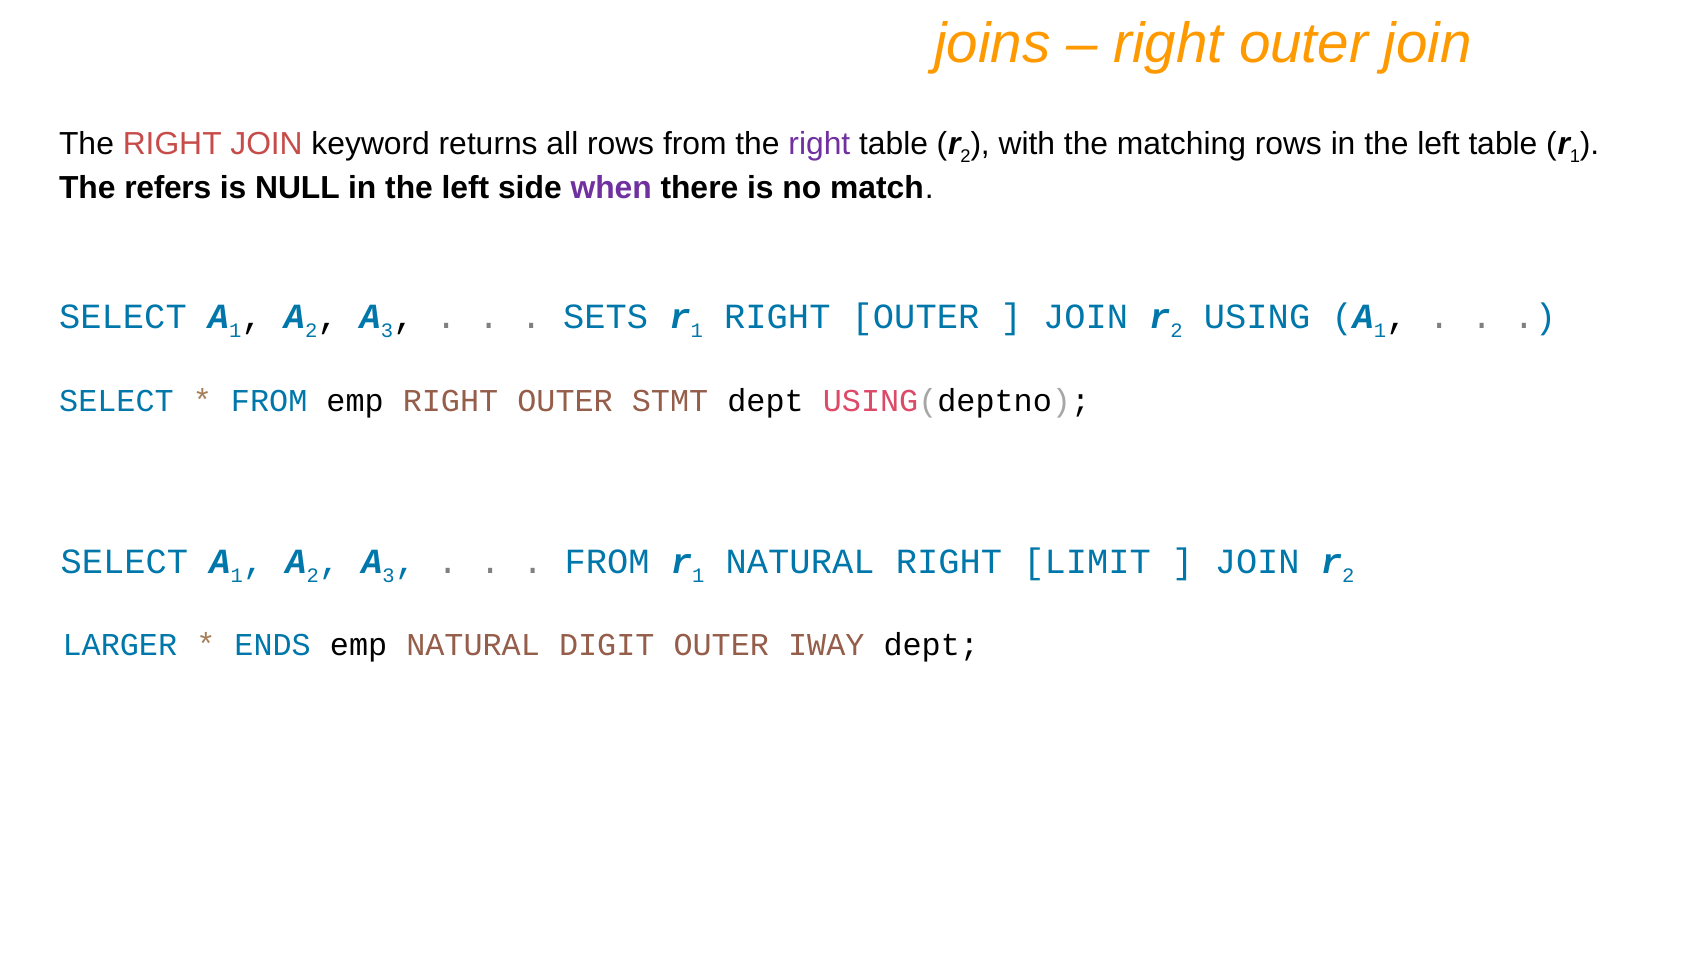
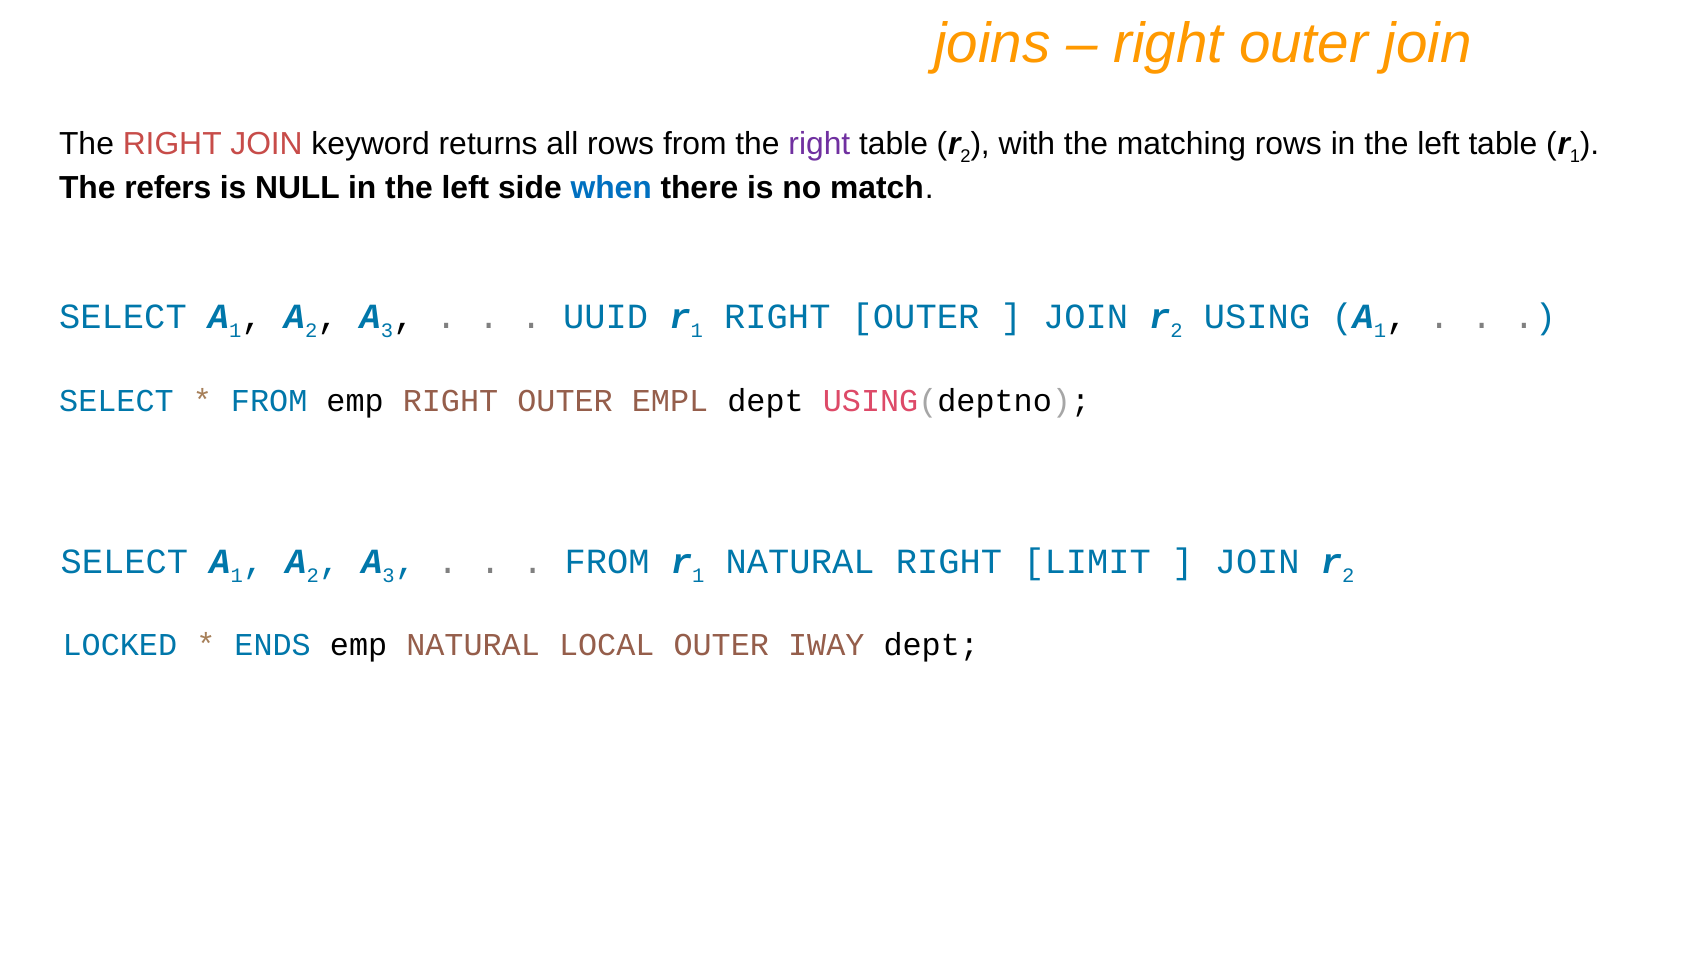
when colour: purple -> blue (611, 188)
SETS: SETS -> UUID (606, 316)
STMT: STMT -> EMPL (670, 400)
LARGER: LARGER -> LOCKED (120, 645)
DIGIT: DIGIT -> LOCAL (607, 645)
